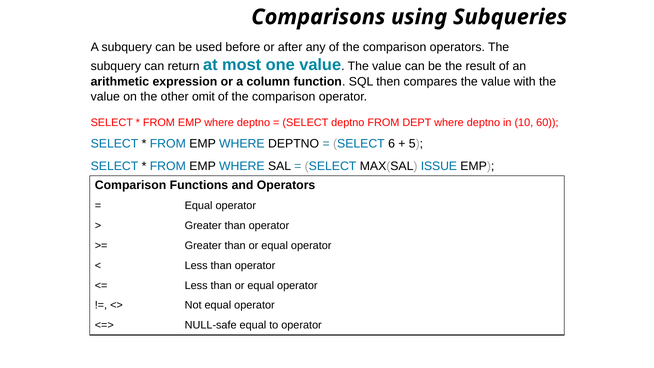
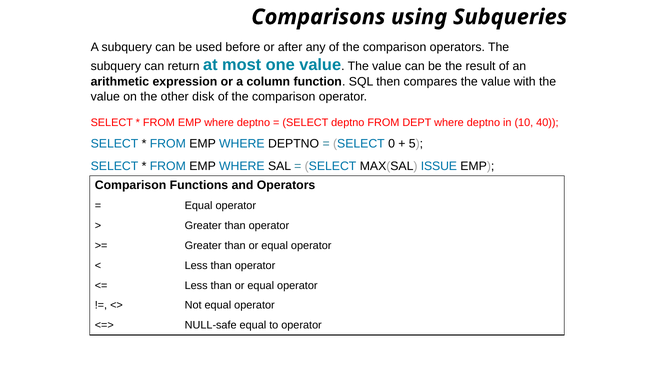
omit: omit -> disk (203, 96)
60: 60 -> 40 (547, 123)
6: 6 -> 0 (392, 144)
